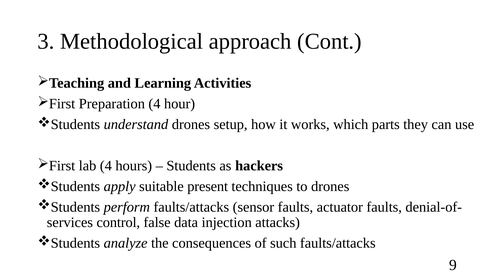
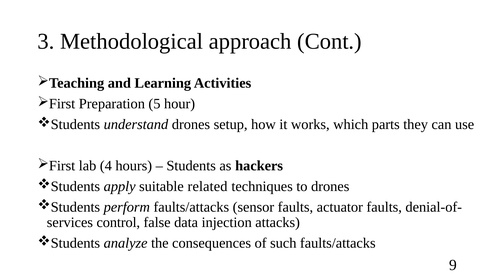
Preparation 4: 4 -> 5 (154, 104)
present: present -> related (208, 187)
